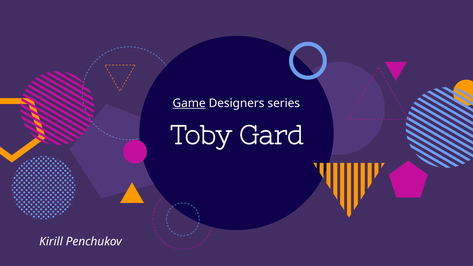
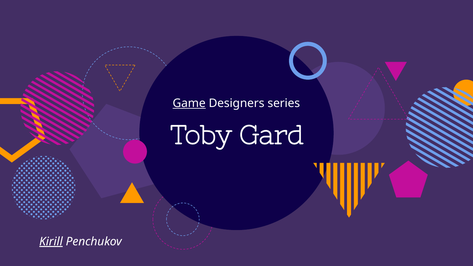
Kirill underline: none -> present (51, 241)
